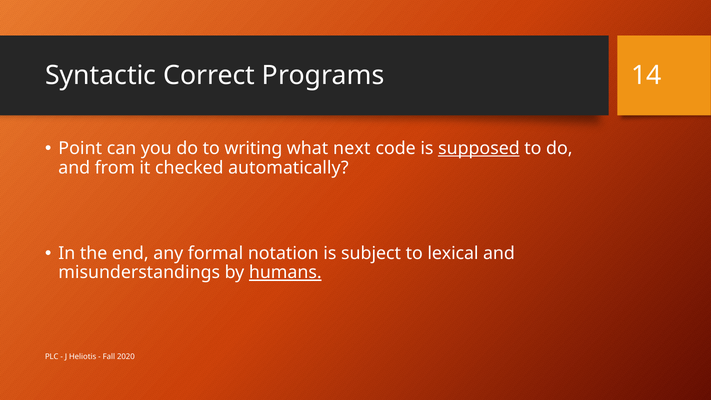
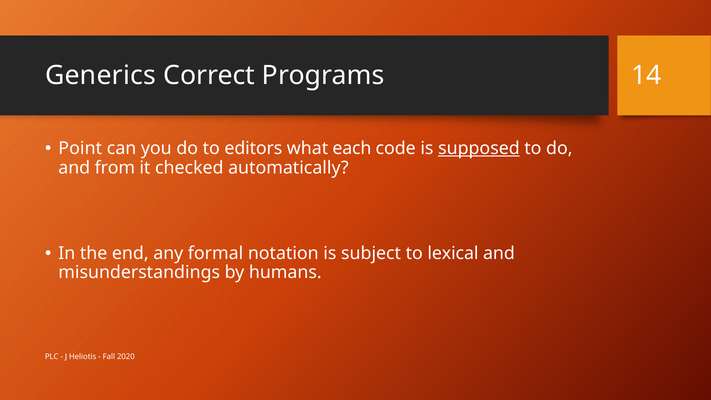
Syntactic: Syntactic -> Generics (101, 75)
writing: writing -> editors (253, 148)
next: next -> each (352, 148)
humans underline: present -> none (285, 273)
